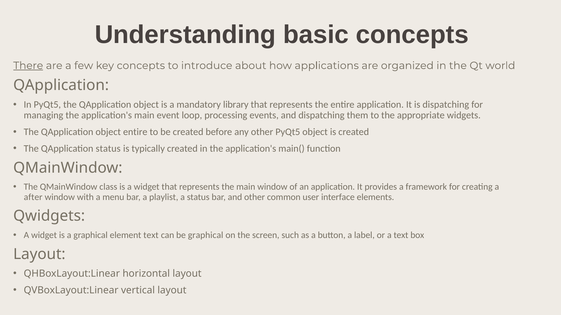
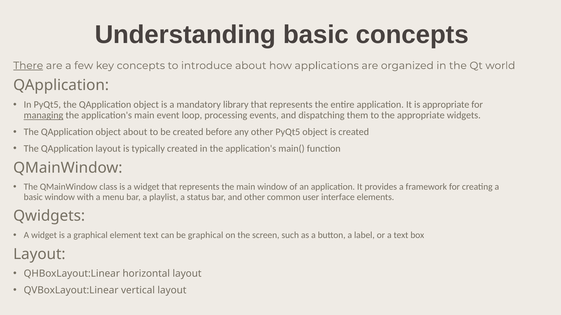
is dispatching: dispatching -> appropriate (446, 105)
managing underline: none -> present (44, 116)
object entire: entire -> about (135, 132)
QApplication status: status -> layout (108, 149)
after: after -> basic (33, 197)
